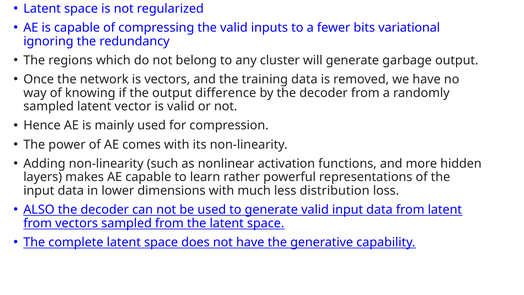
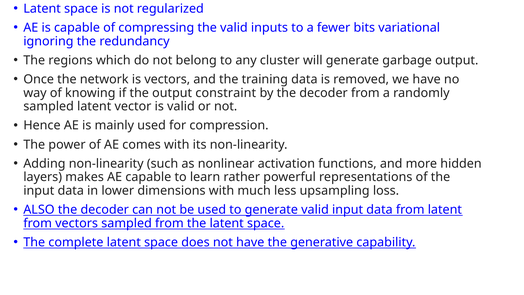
difference: difference -> constraint (226, 93)
distribution: distribution -> upsampling (335, 191)
